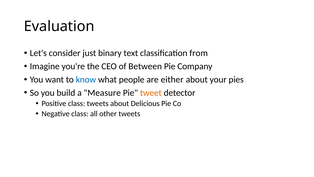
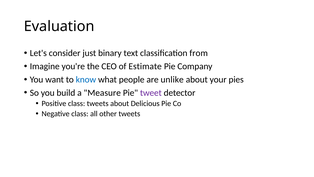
Between: Between -> Estimate (145, 66)
either: either -> unlike (172, 79)
tweet colour: orange -> purple (151, 93)
